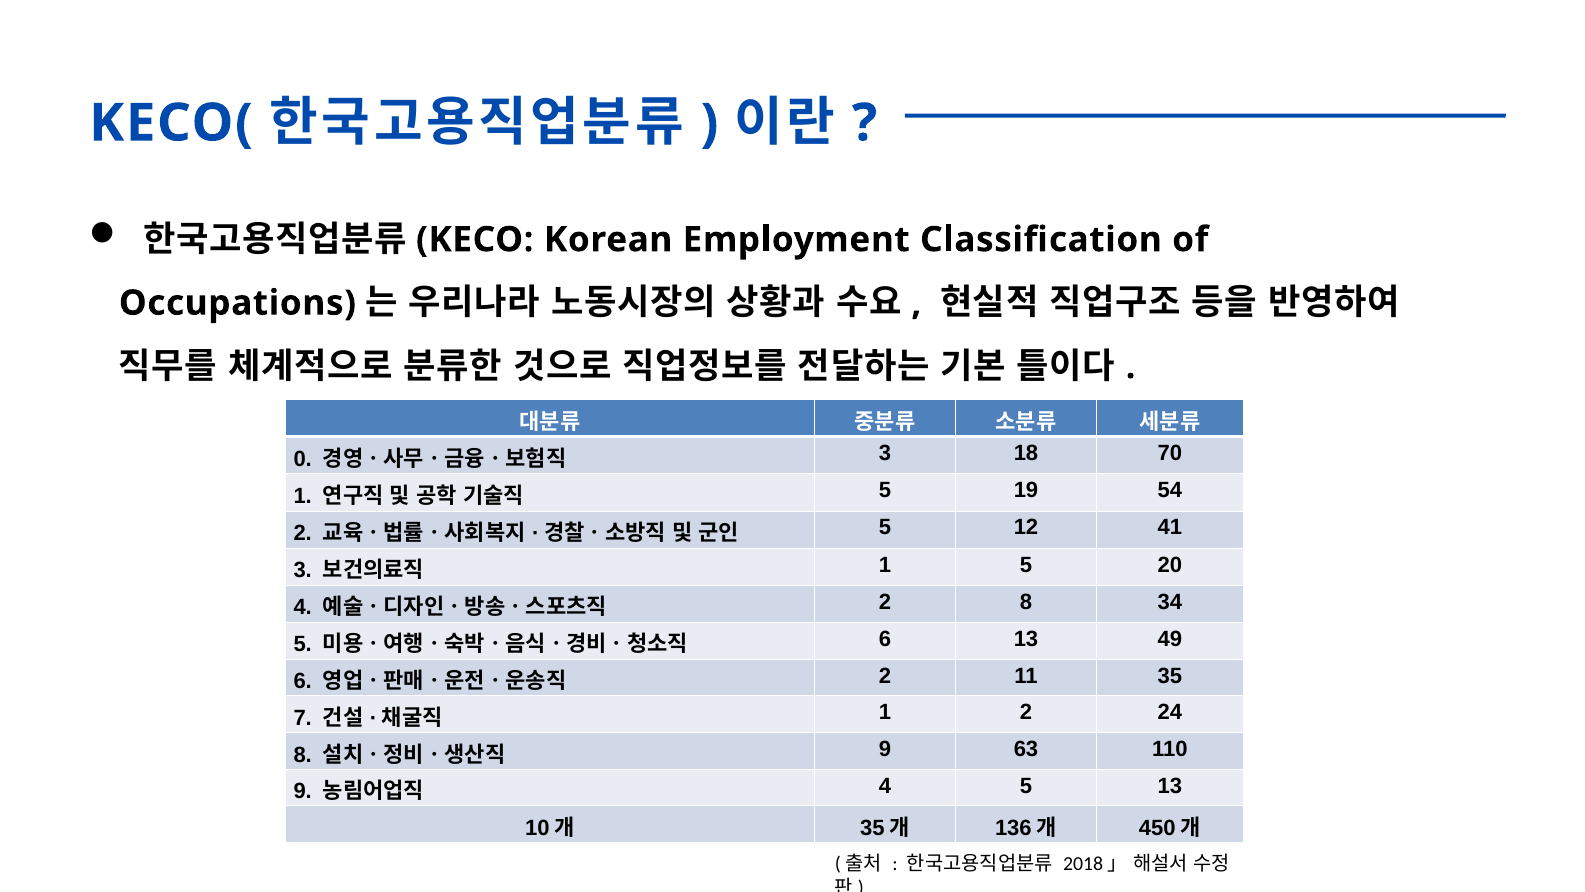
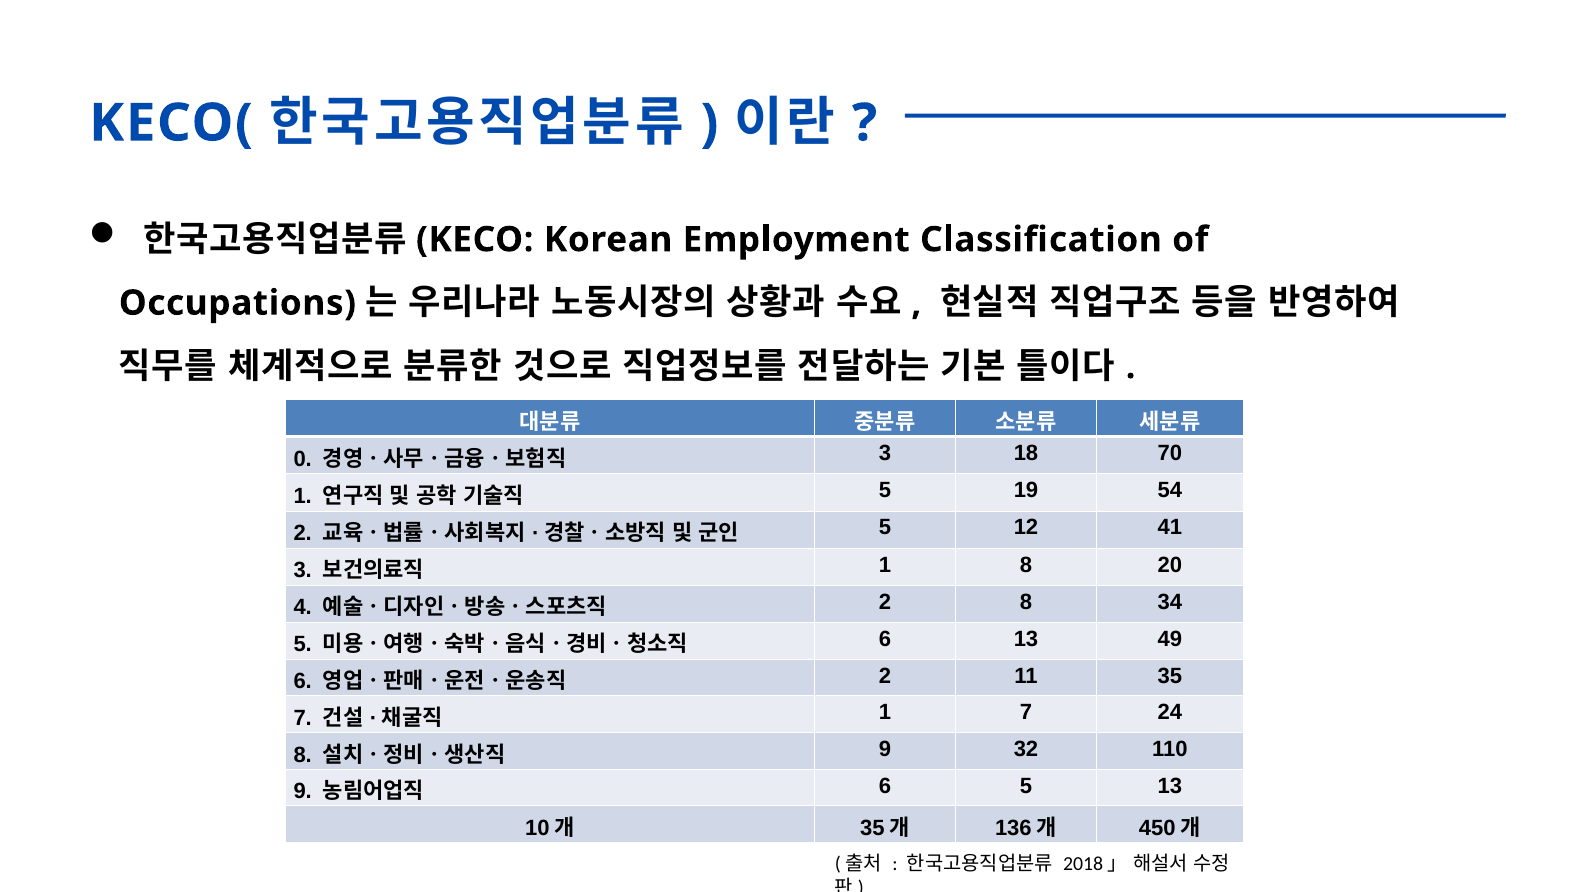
1 5: 5 -> 8 (1026, 564)
1 2: 2 -> 7 (1026, 712)
63: 63 -> 32 (1026, 749)
4: 4 -> 6 (885, 785)
